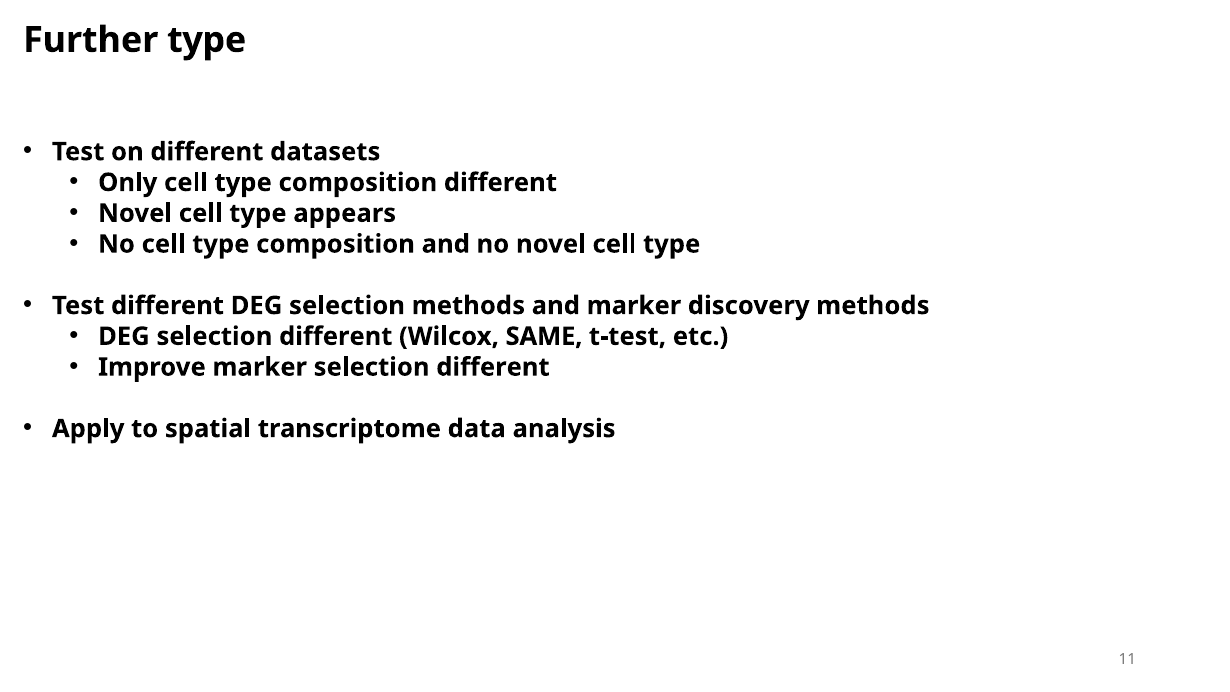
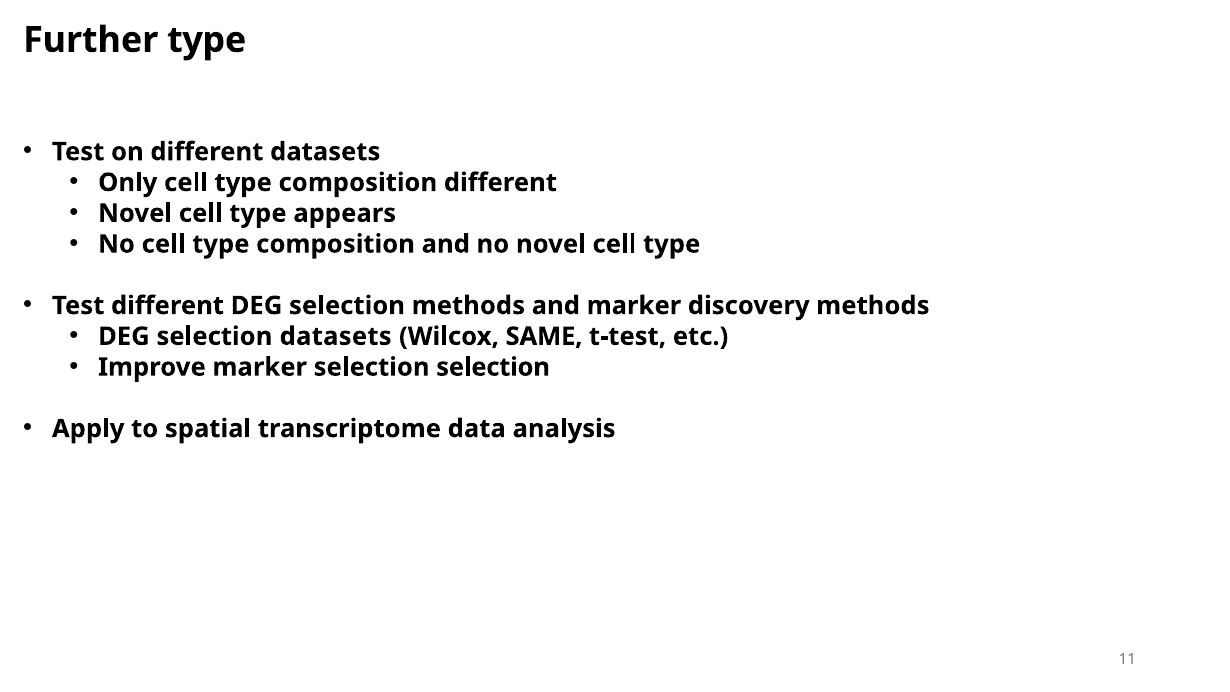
DEG selection different: different -> datasets (336, 336)
marker selection different: different -> selection (493, 367)
